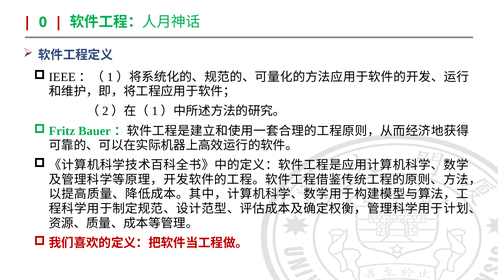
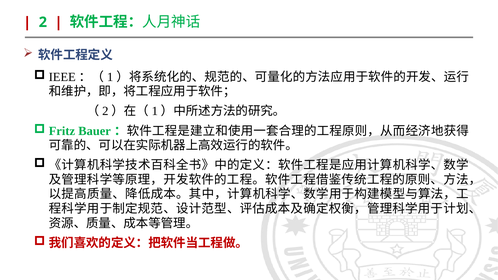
0: 0 -> 2 (43, 22)
